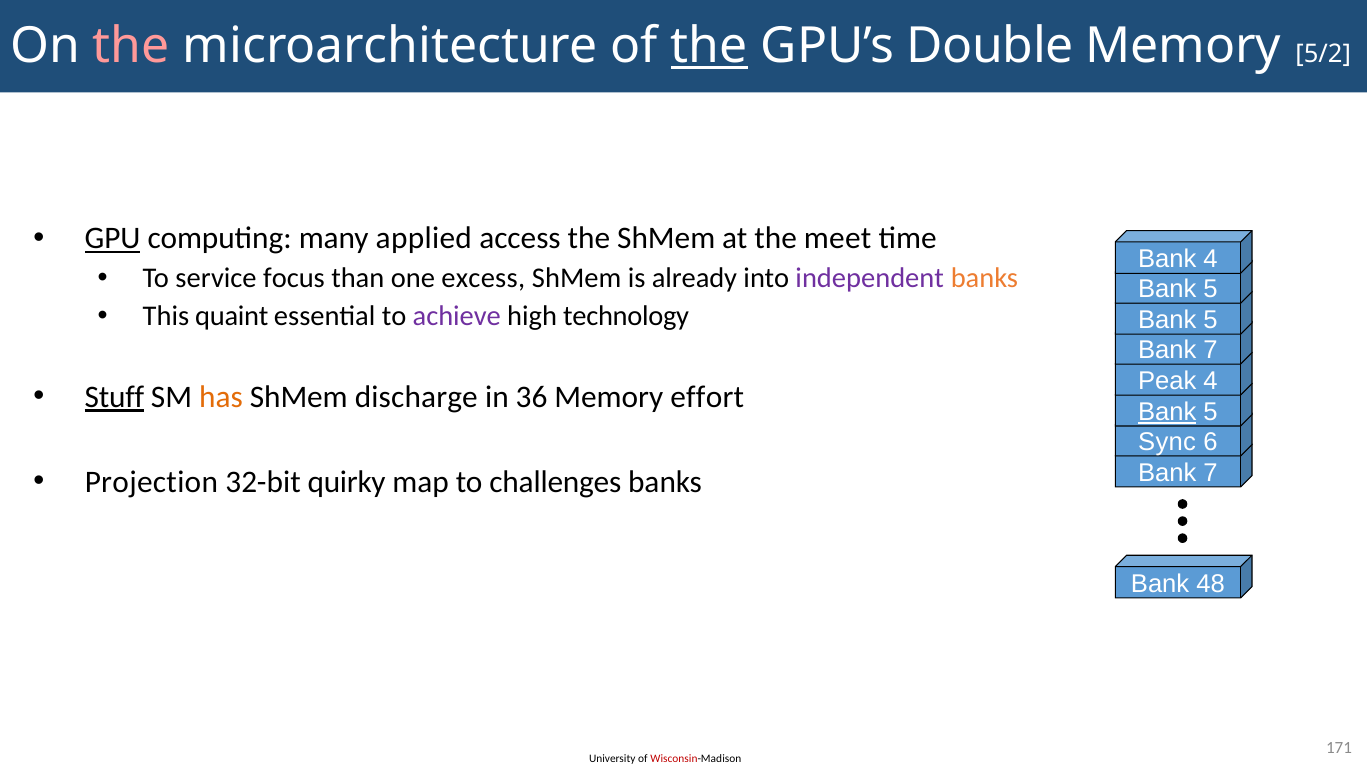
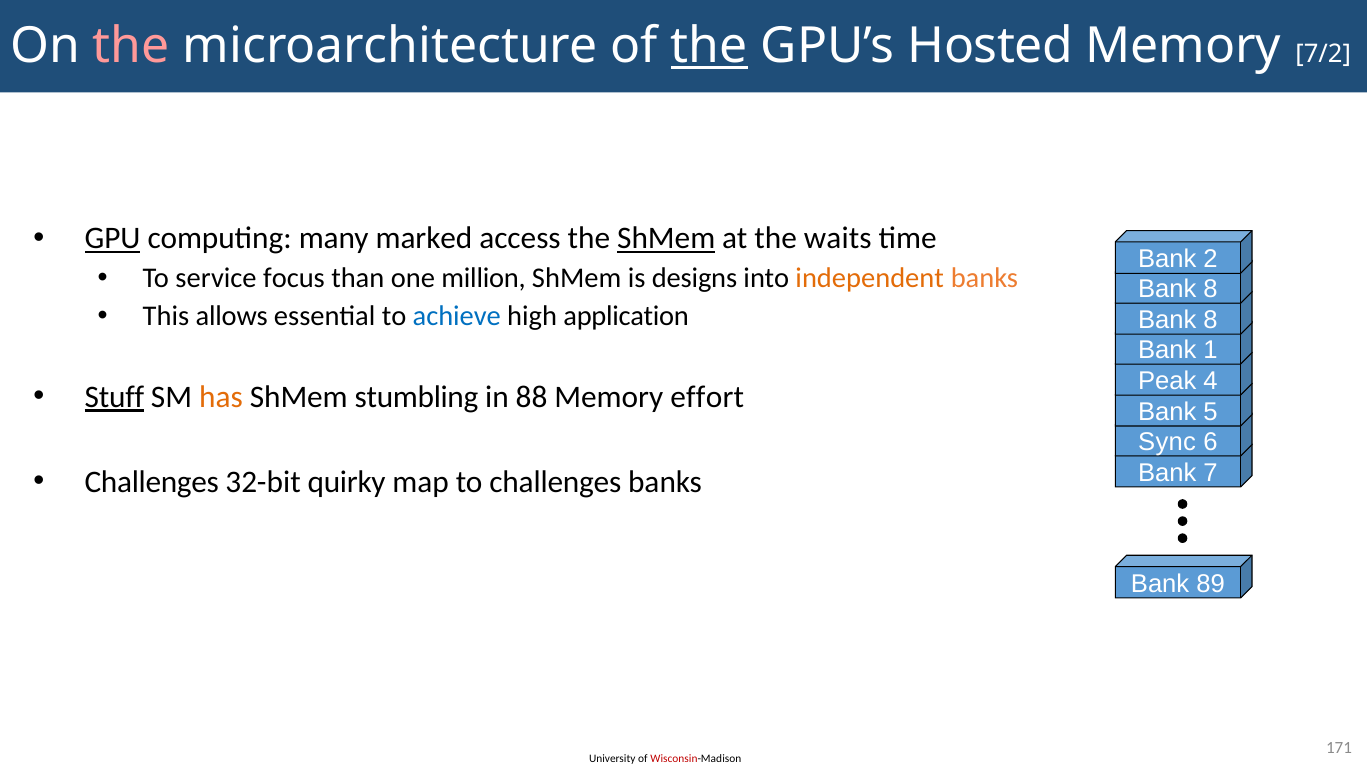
Double: Double -> Hosted (990, 46)
5/2: 5/2 -> 7/2 (1323, 54)
applied: applied -> marked (424, 239)
ShMem underline: none -> present (666, 239)
meet: meet -> waits (838, 239)
Bank 4: 4 -> 2 (1211, 259)
excess: excess -> million (484, 278)
already: already -> designs (695, 278)
independent colour: purple -> orange (870, 278)
5: 5 -> 8 (1211, 289)
quaint: quaint -> allows (232, 316)
achieve colour: purple -> blue (457, 316)
technology: technology -> application (626, 316)
5: 5 -> 8 (1211, 320)
7: 7 -> 1 (1211, 350)
discharge: discharge -> stumbling (417, 397)
36: 36 -> 88 (532, 397)
Bank underline: present -> none (1167, 412)
Projection: Projection -> Challenges (152, 482)
48: 48 -> 89 (1211, 584)
